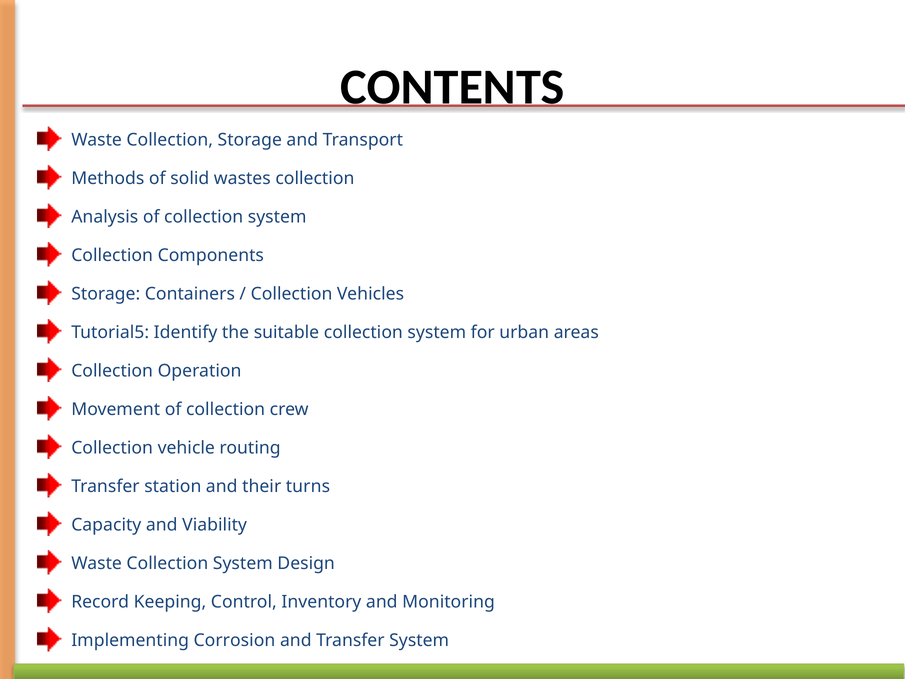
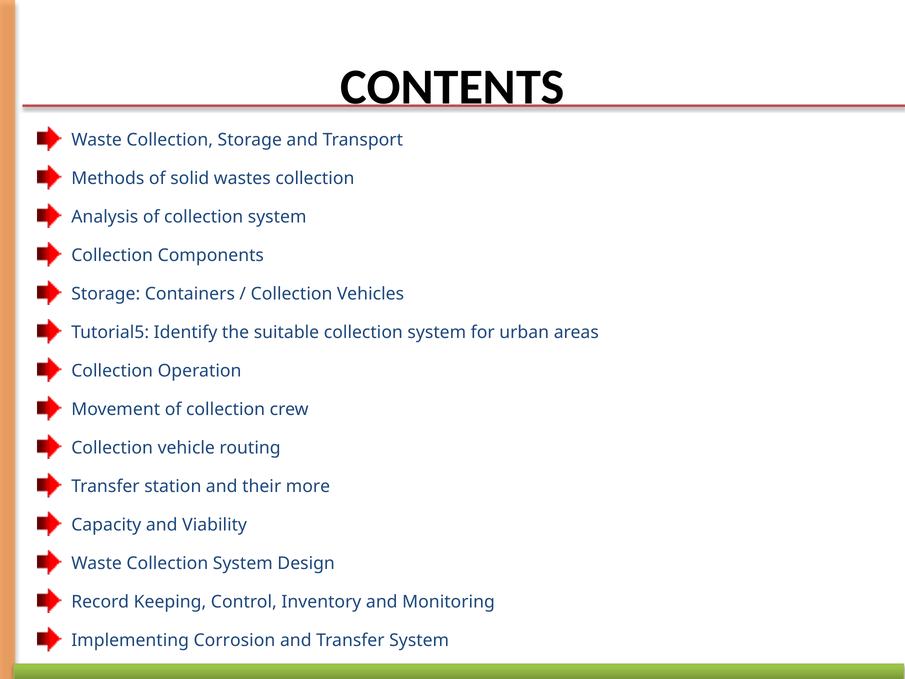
turns: turns -> more (308, 486)
